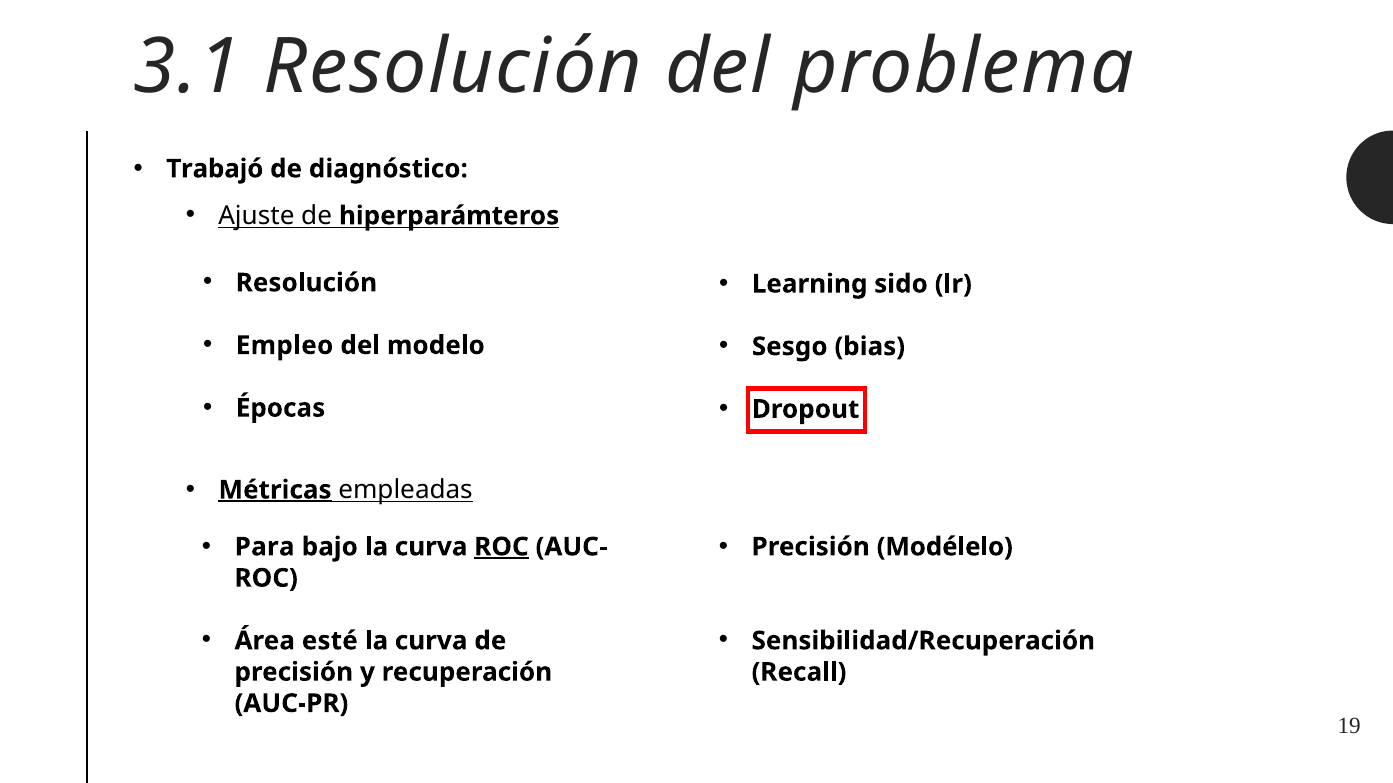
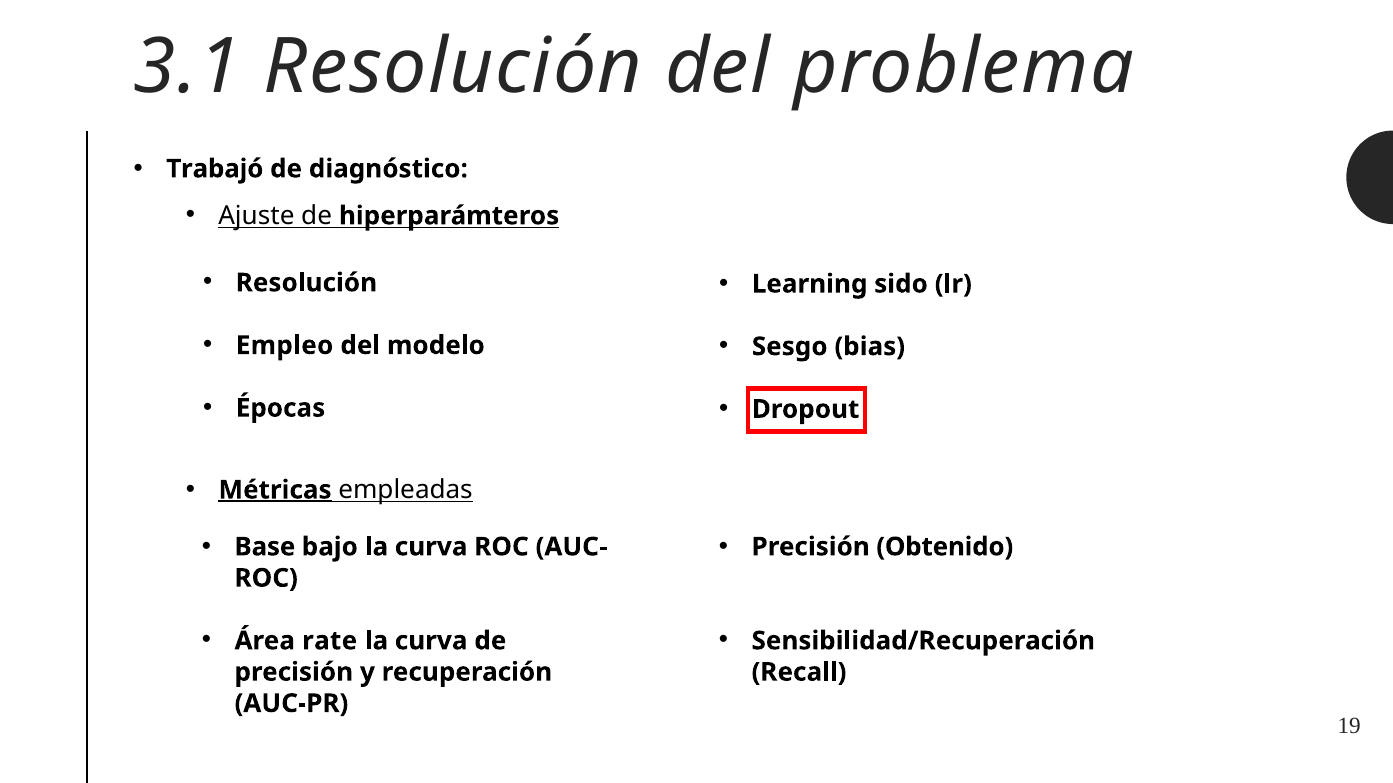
Para: Para -> Base (265, 547)
ROC underline: present -> none (502, 547)
Modélelo: Modélelo -> Obtenido (945, 547)
esté: esté -> rate (330, 641)
